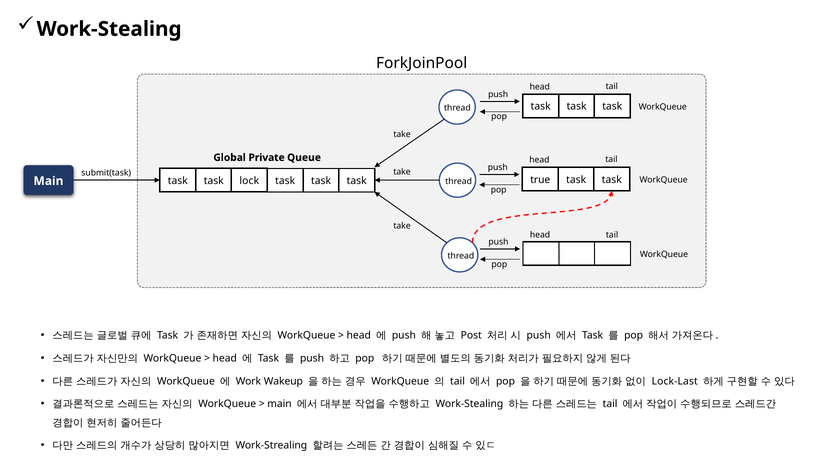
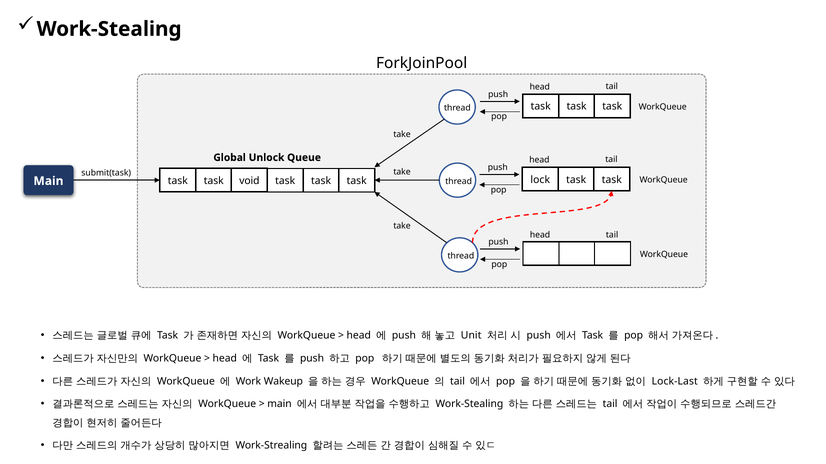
Private: Private -> Unlock (267, 158)
true: true -> lock (540, 180)
lock: lock -> void (249, 181)
Post: Post -> Unit (471, 336)
